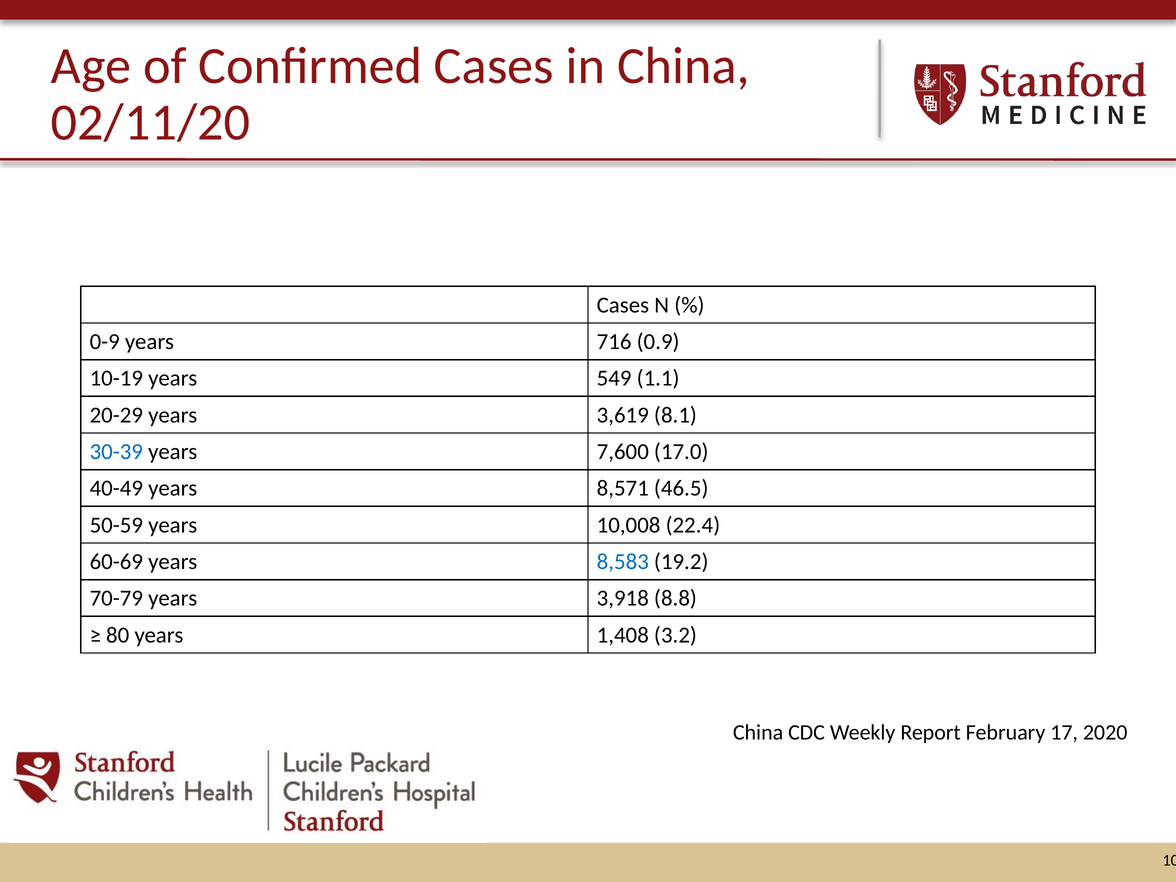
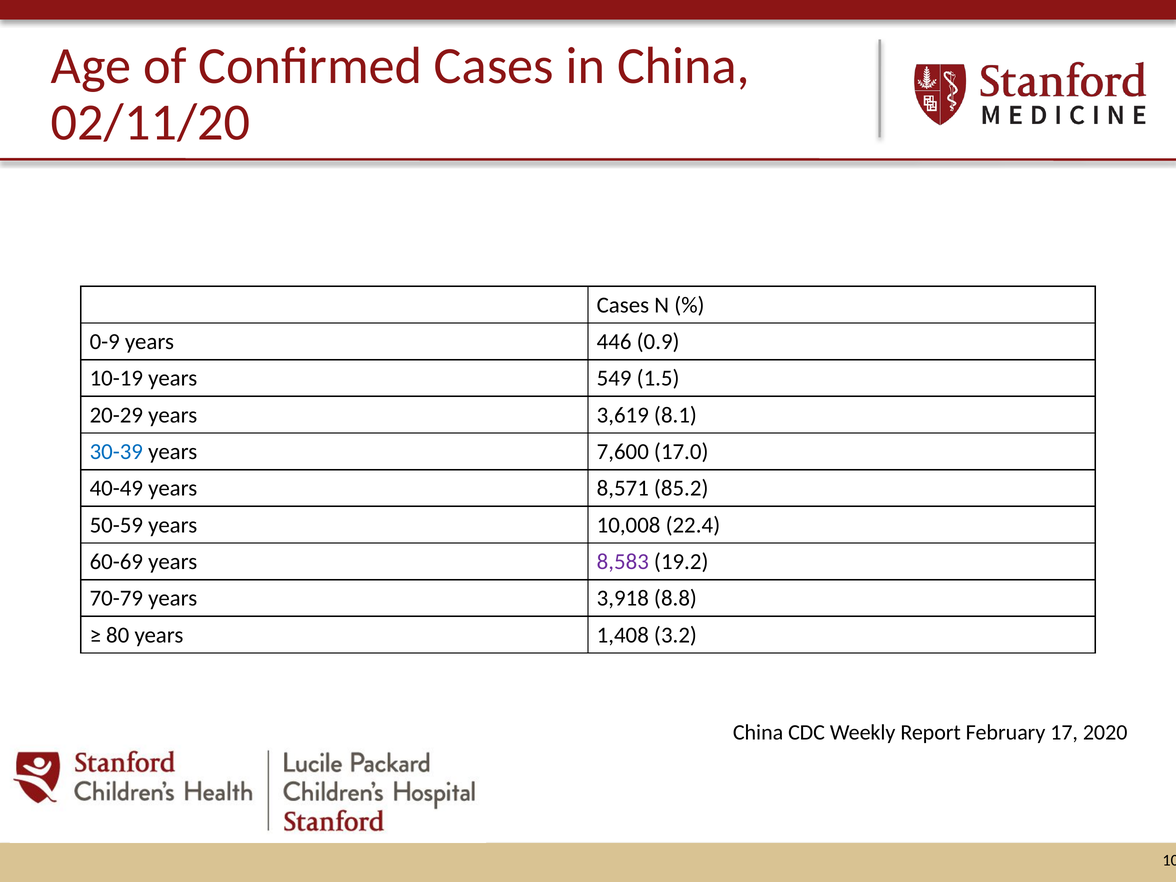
716: 716 -> 446 (614, 342)
1.1: 1.1 -> 1.5 (658, 378)
46.5: 46.5 -> 85.2 (681, 488)
8,583 colour: blue -> purple (623, 562)
